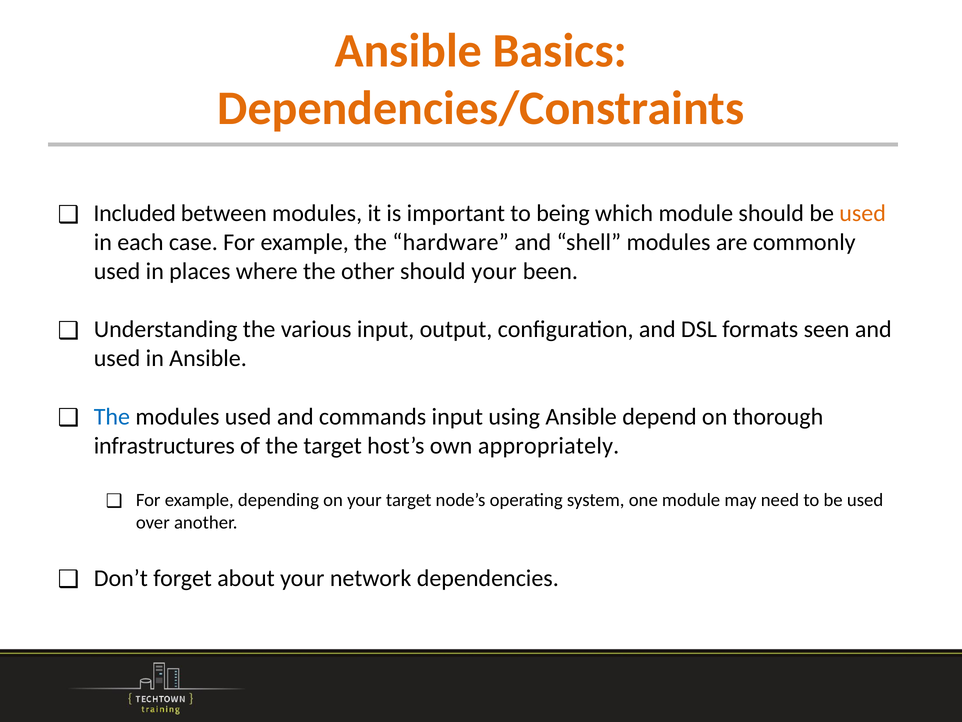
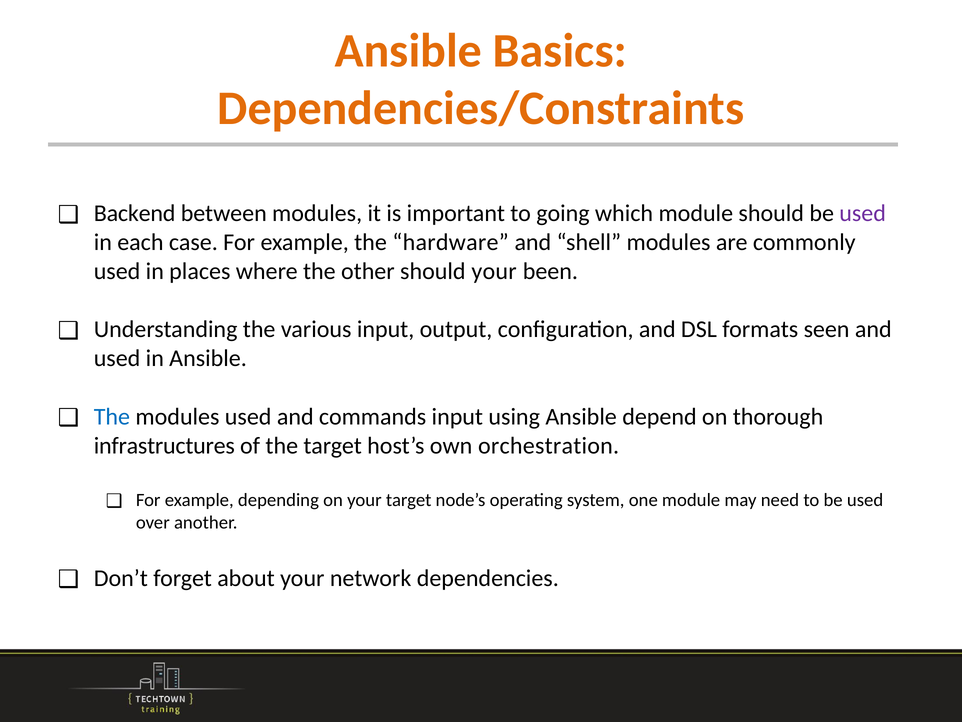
Included: Included -> Backend (135, 213)
being: being -> going (563, 213)
used colour: orange -> purple (863, 213)
appropriately: appropriately -> orchestration (549, 445)
